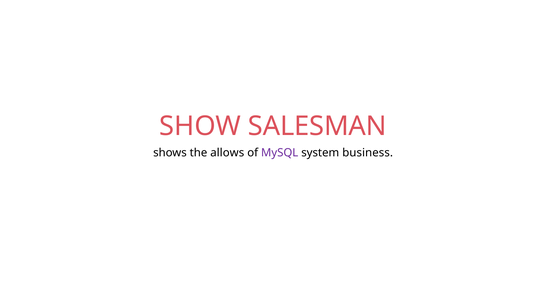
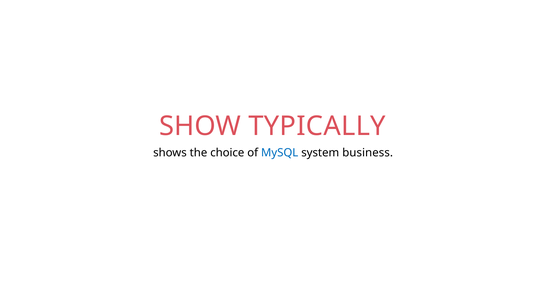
SALESMAN: SALESMAN -> TYPICALLY (317, 126)
allows: allows -> choice (227, 153)
MySQL colour: purple -> blue (280, 153)
